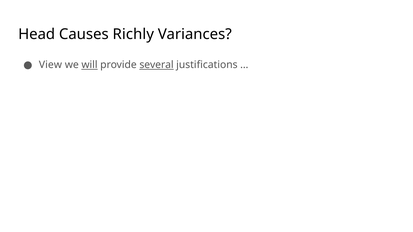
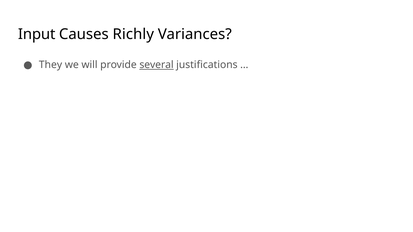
Head: Head -> Input (37, 34)
View: View -> They (51, 65)
will underline: present -> none (90, 65)
